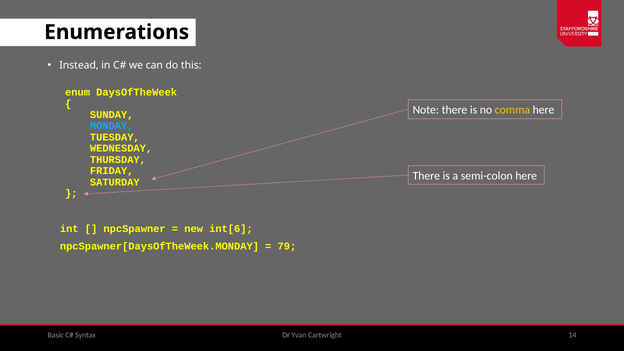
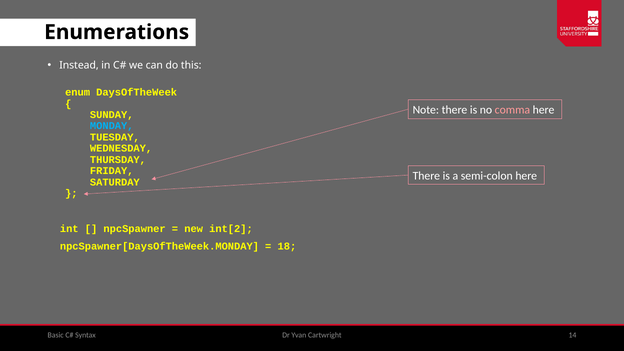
comma colour: yellow -> pink (512, 110)
int[6: int[6 -> int[2 (231, 229)
79: 79 -> 18 (287, 247)
